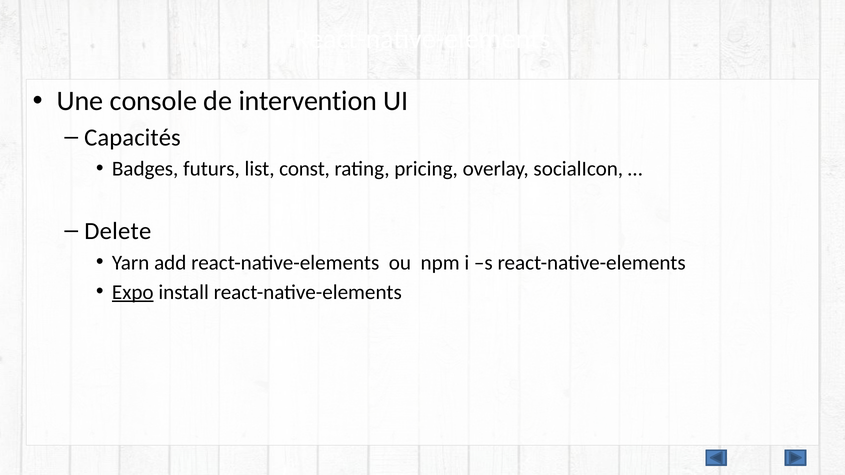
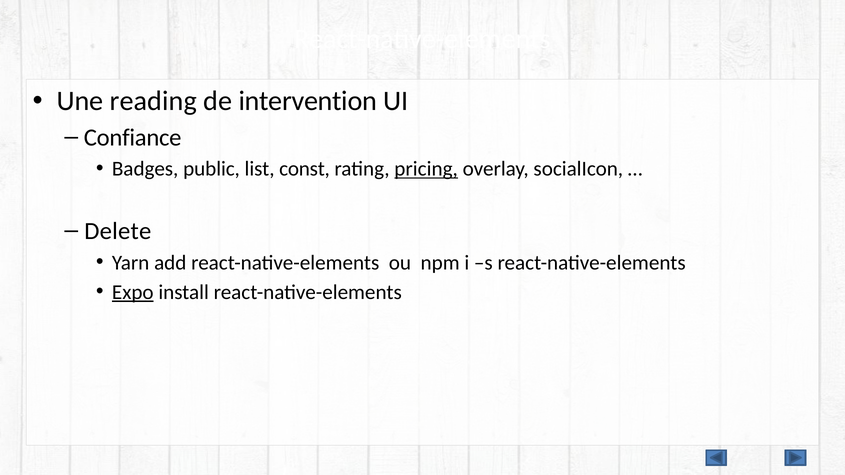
console: console -> reading (153, 101)
Capacités: Capacités -> Confiance (133, 138)
futurs: futurs -> public (212, 169)
pricing underline: none -> present (426, 169)
